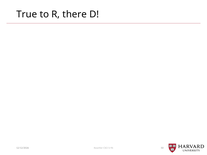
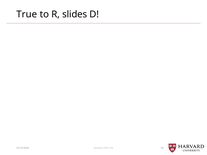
there: there -> slides (75, 14)
